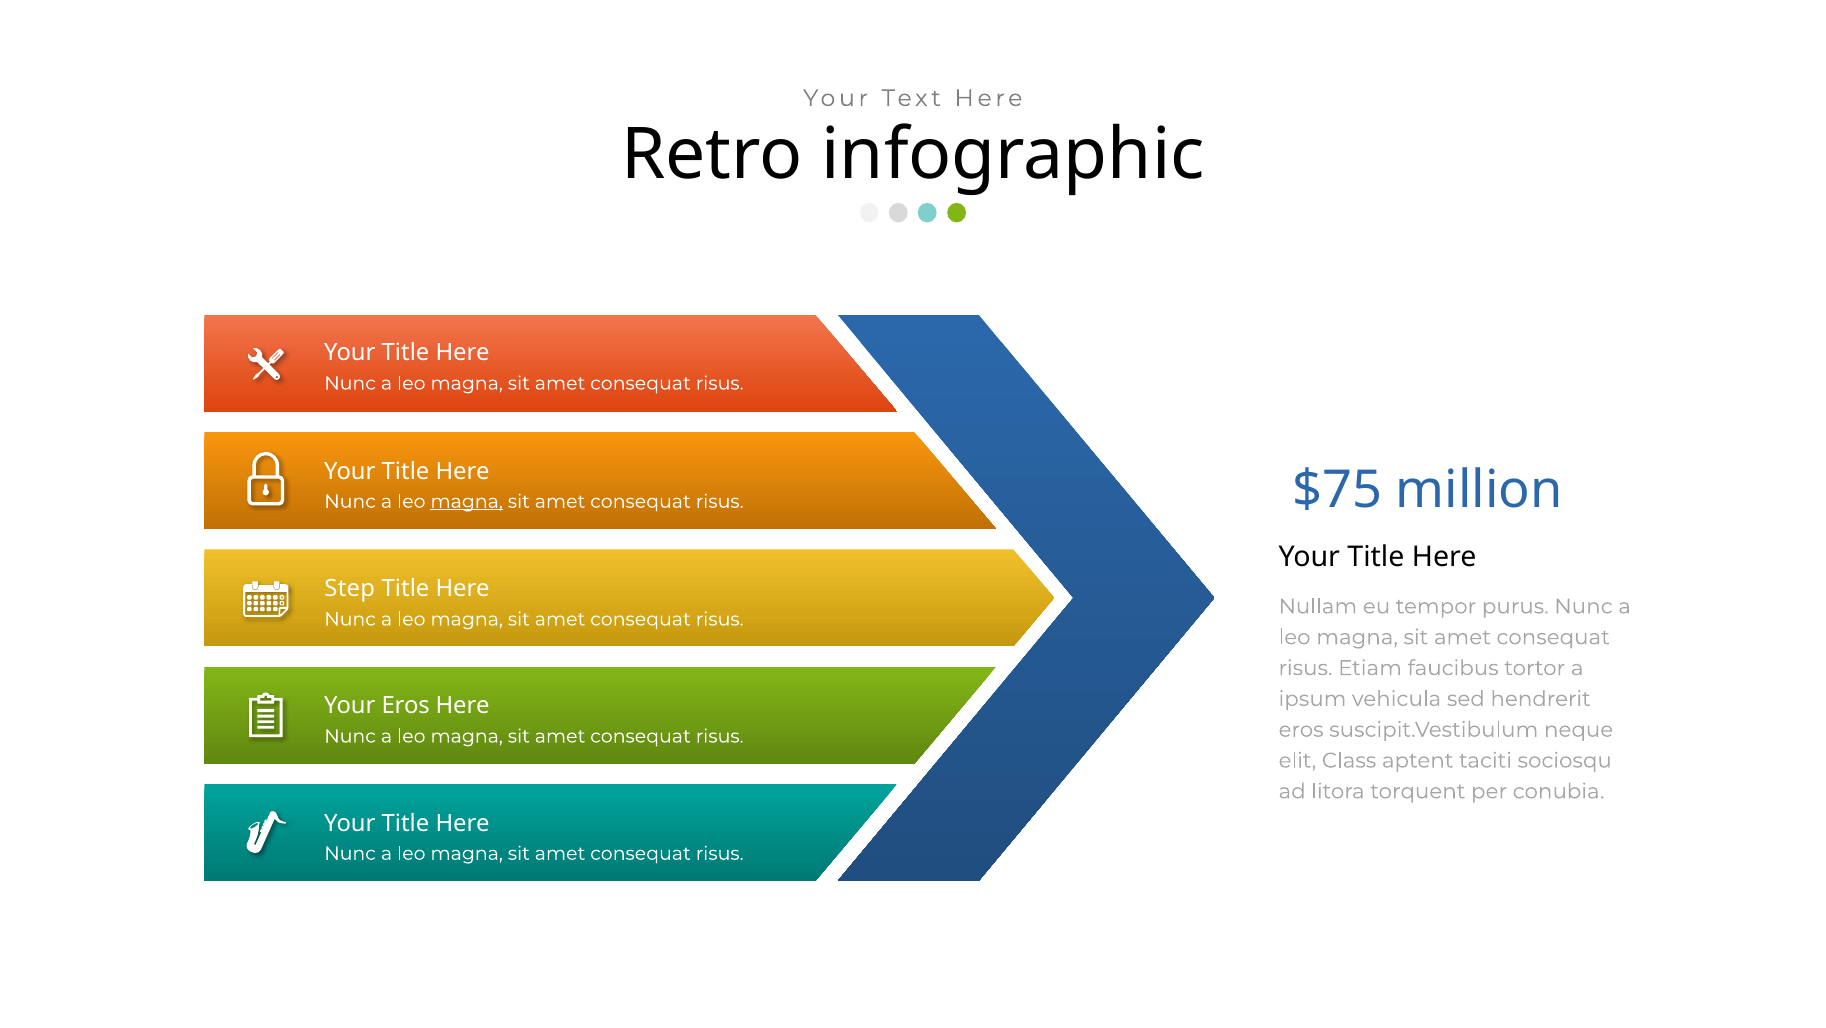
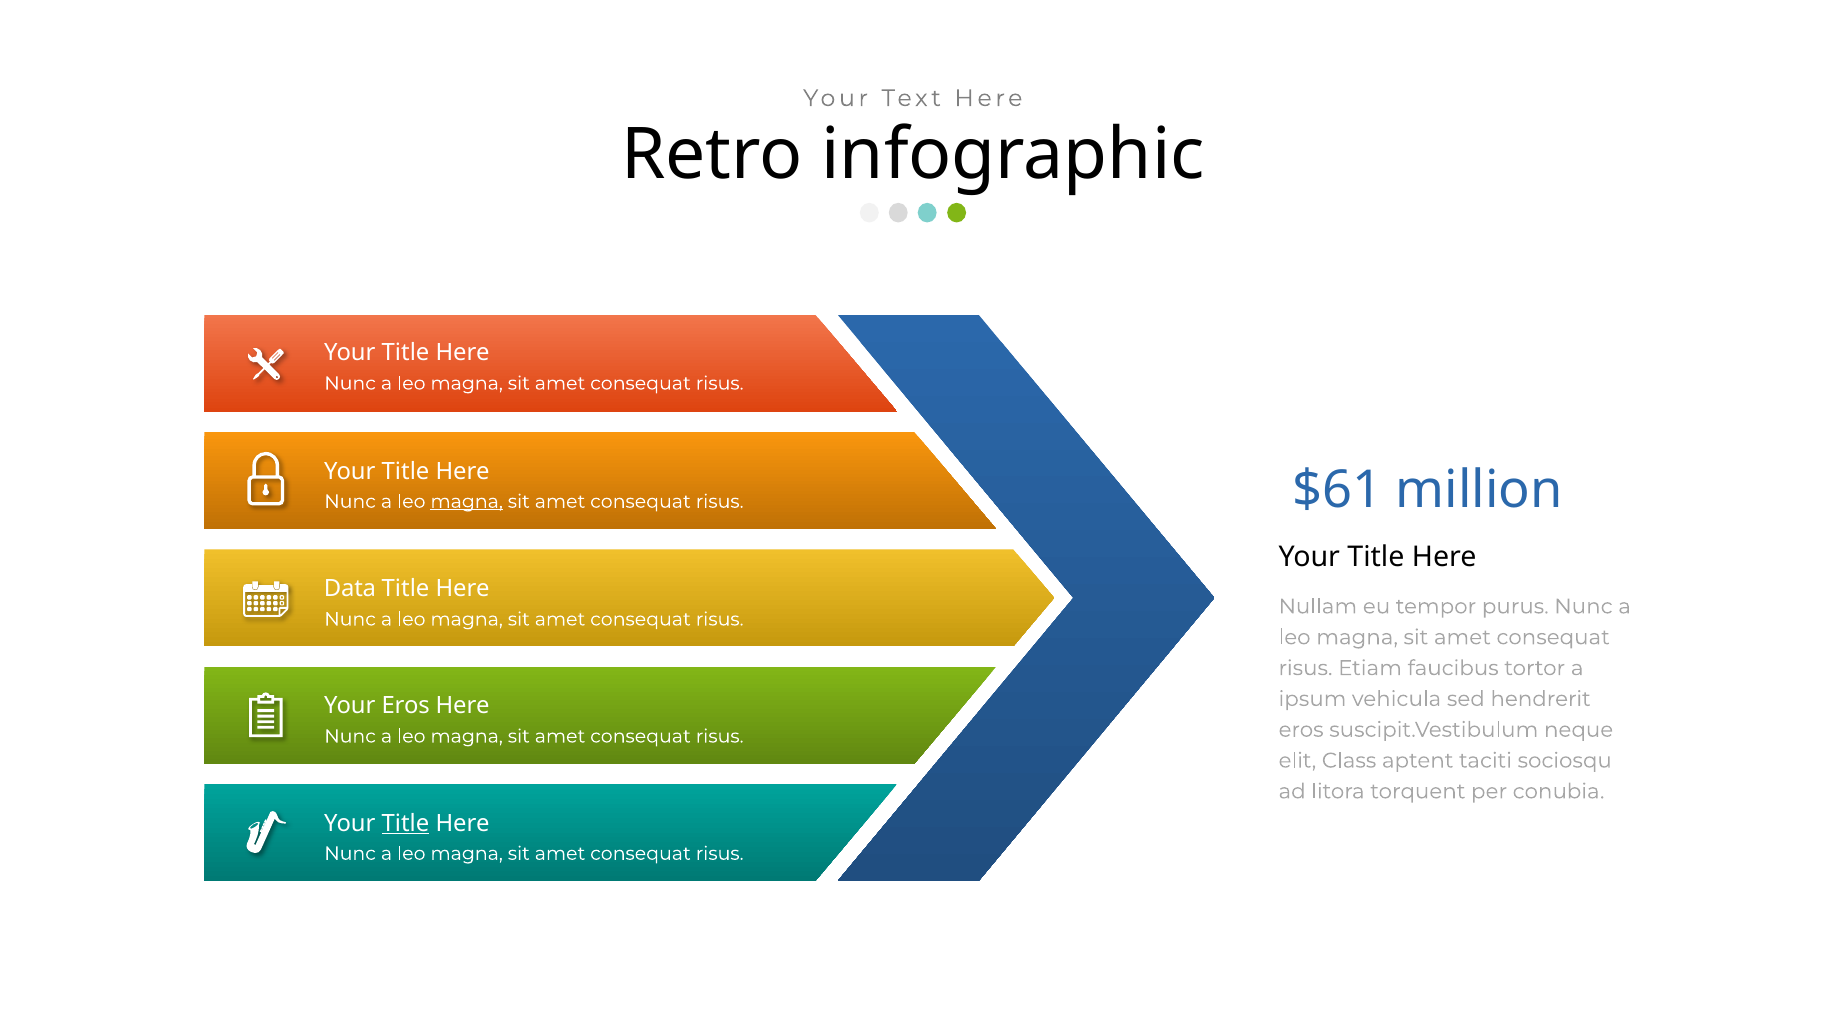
$75: $75 -> $61 (1337, 491)
Step: Step -> Data (350, 589)
Title underline: none -> present (405, 824)
